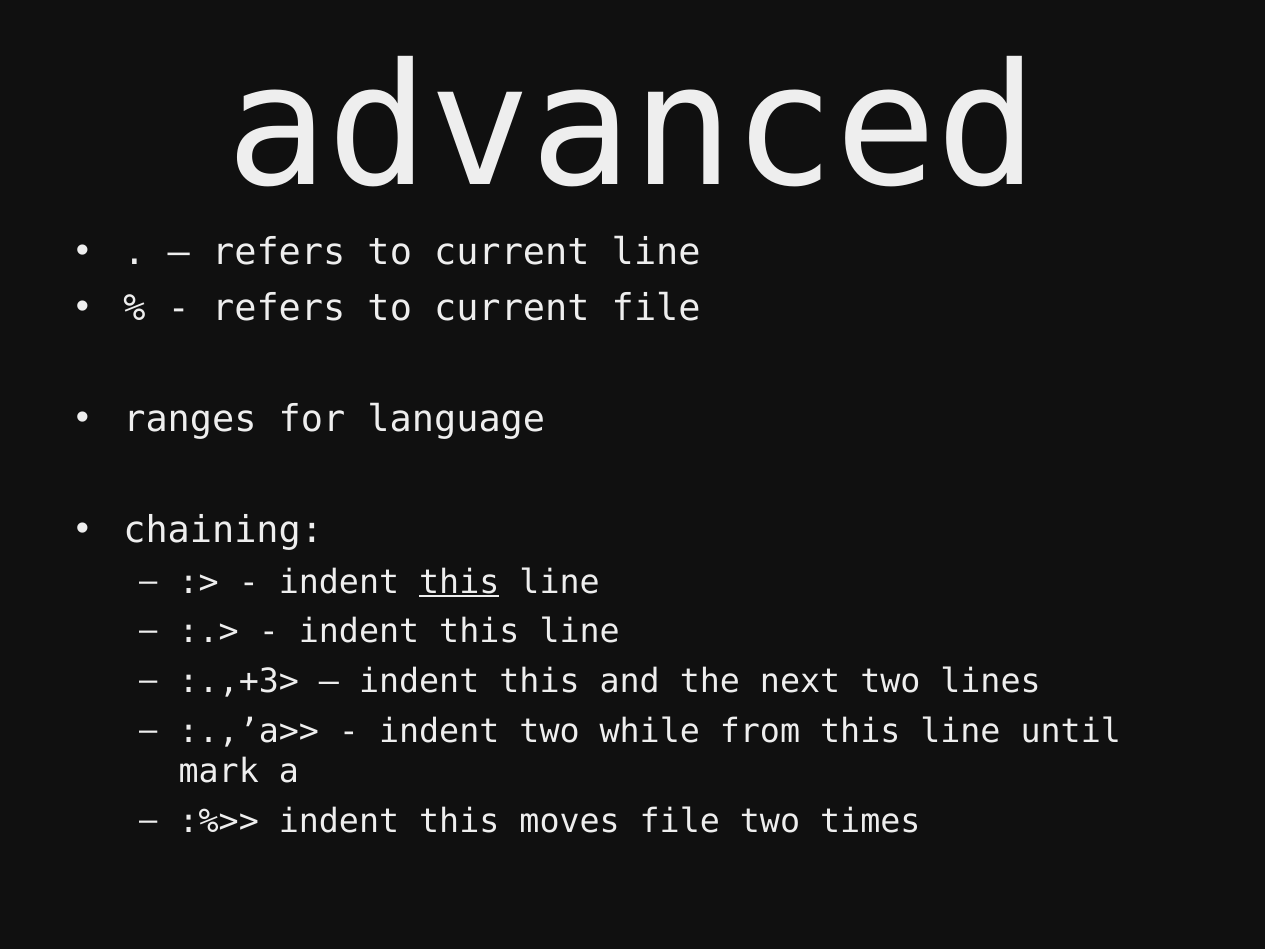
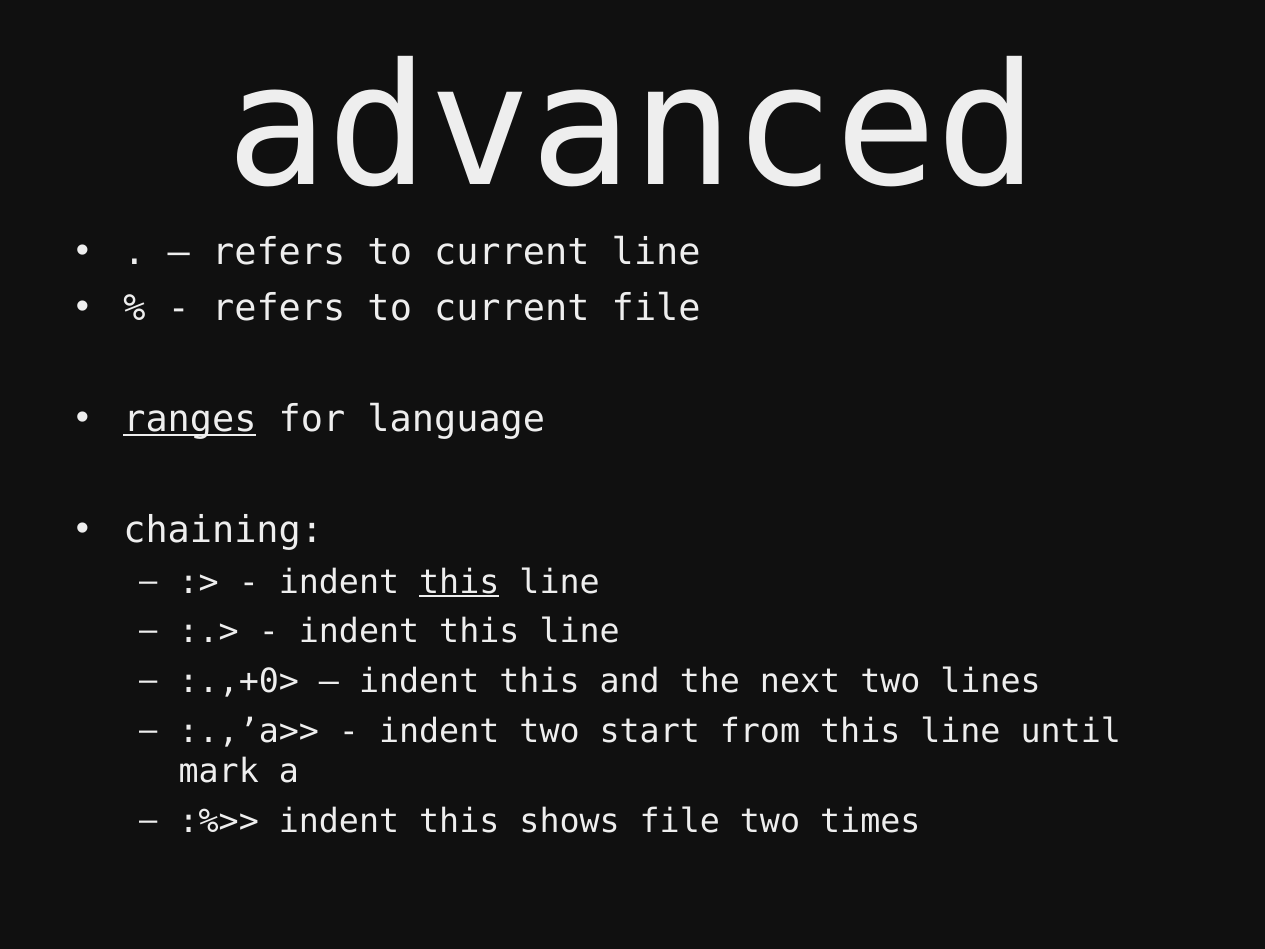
ranges underline: none -> present (190, 419)
:.,+3>: :.,+3> -> :.,+0> (239, 682)
while: while -> start (650, 732)
moves: moves -> shows (570, 821)
